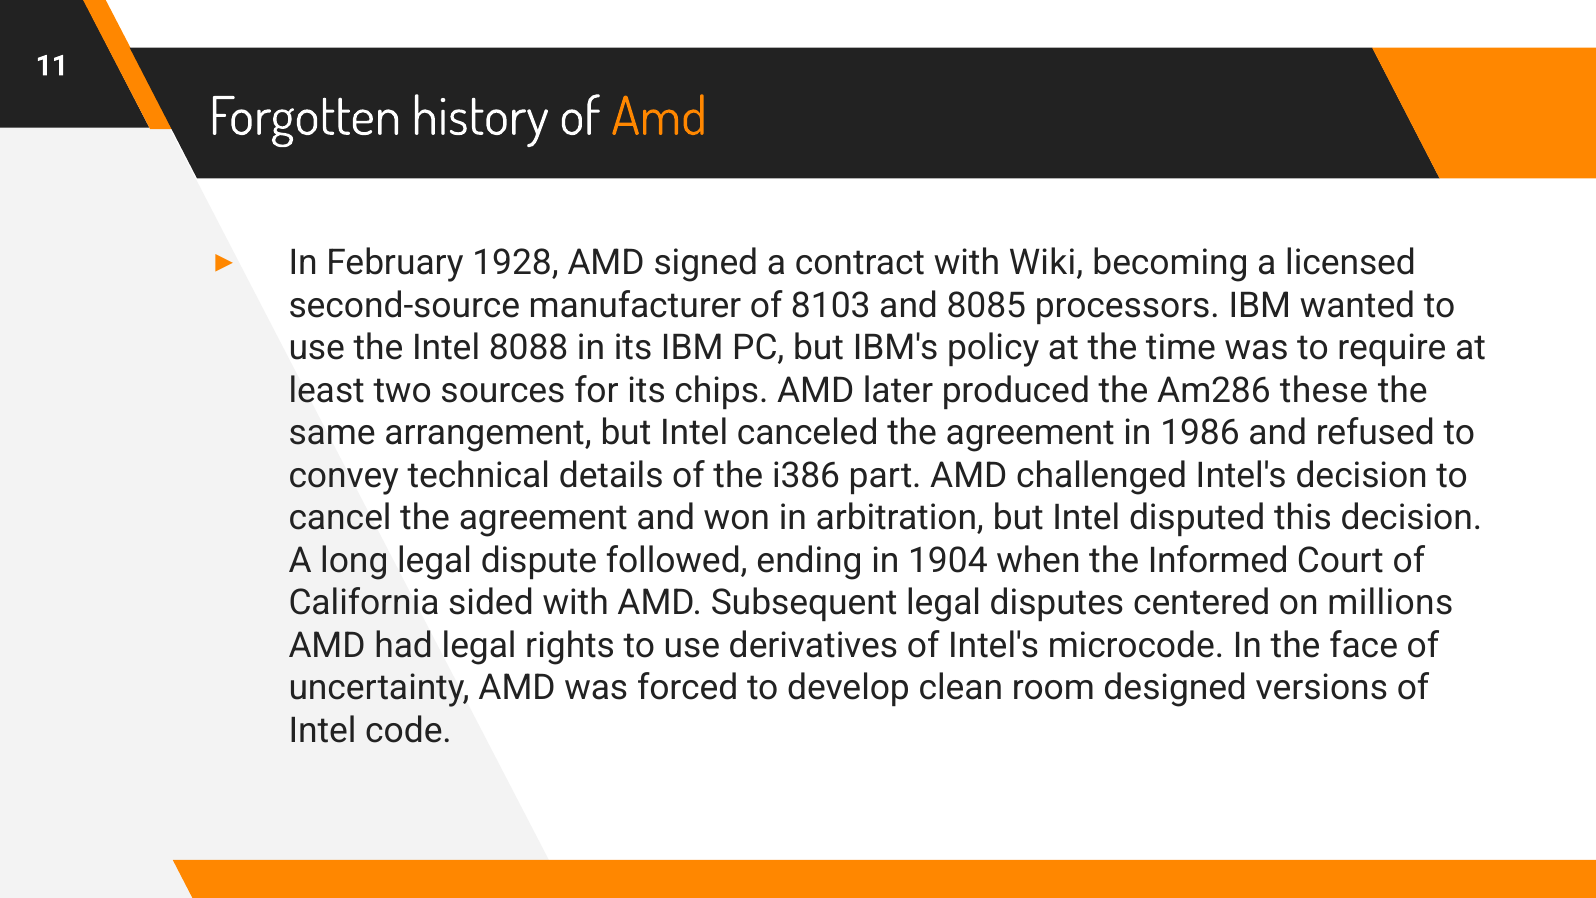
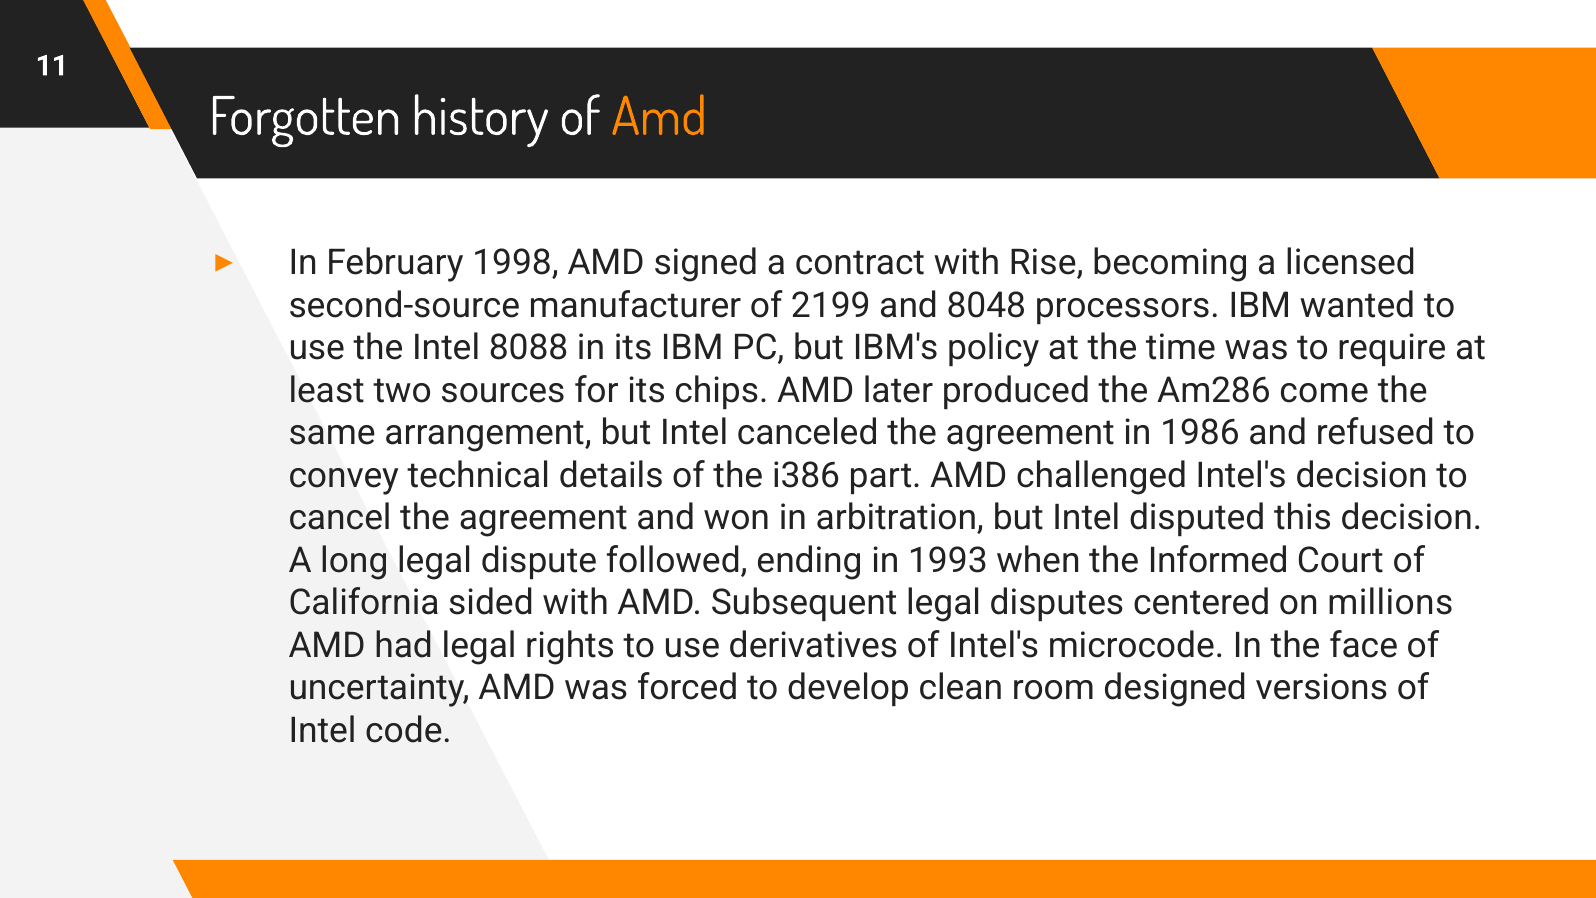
1928: 1928 -> 1998 (516, 263)
Wiki: Wiki -> Rise (1046, 263)
8103: 8103 -> 2199 (831, 305)
8085: 8085 -> 8048 (986, 305)
these: these -> come (1324, 390)
1904: 1904 -> 1993 (948, 560)
